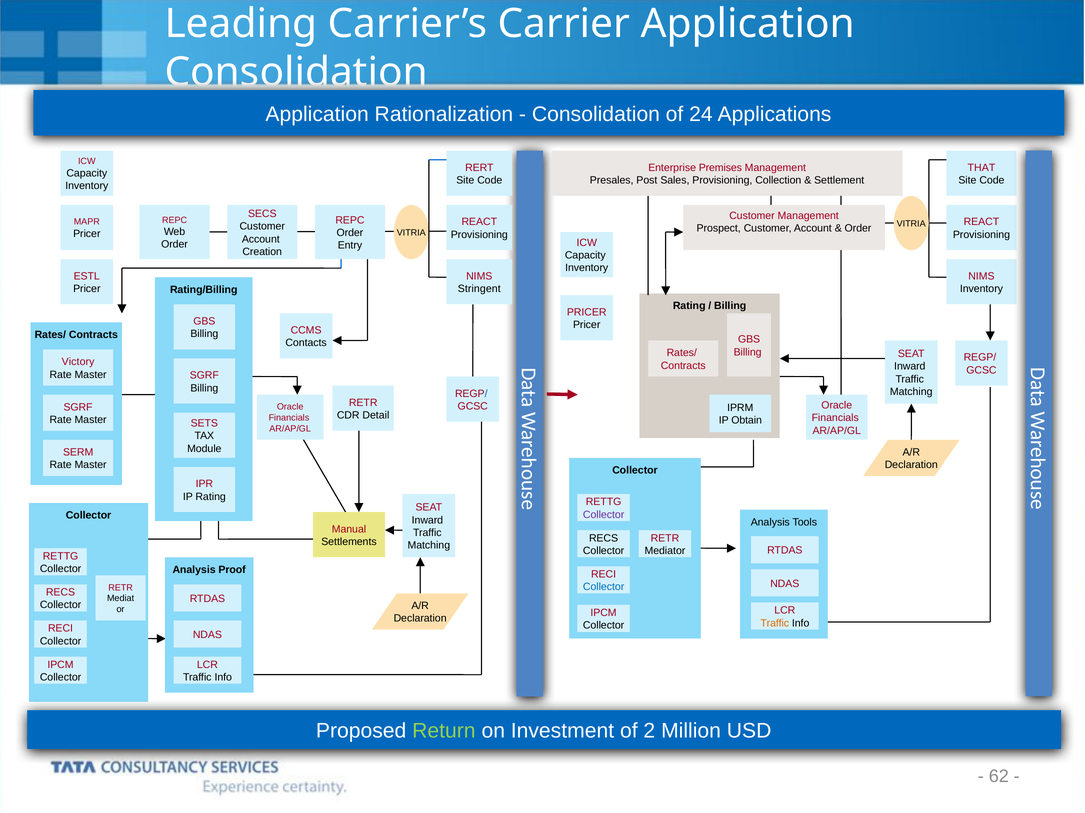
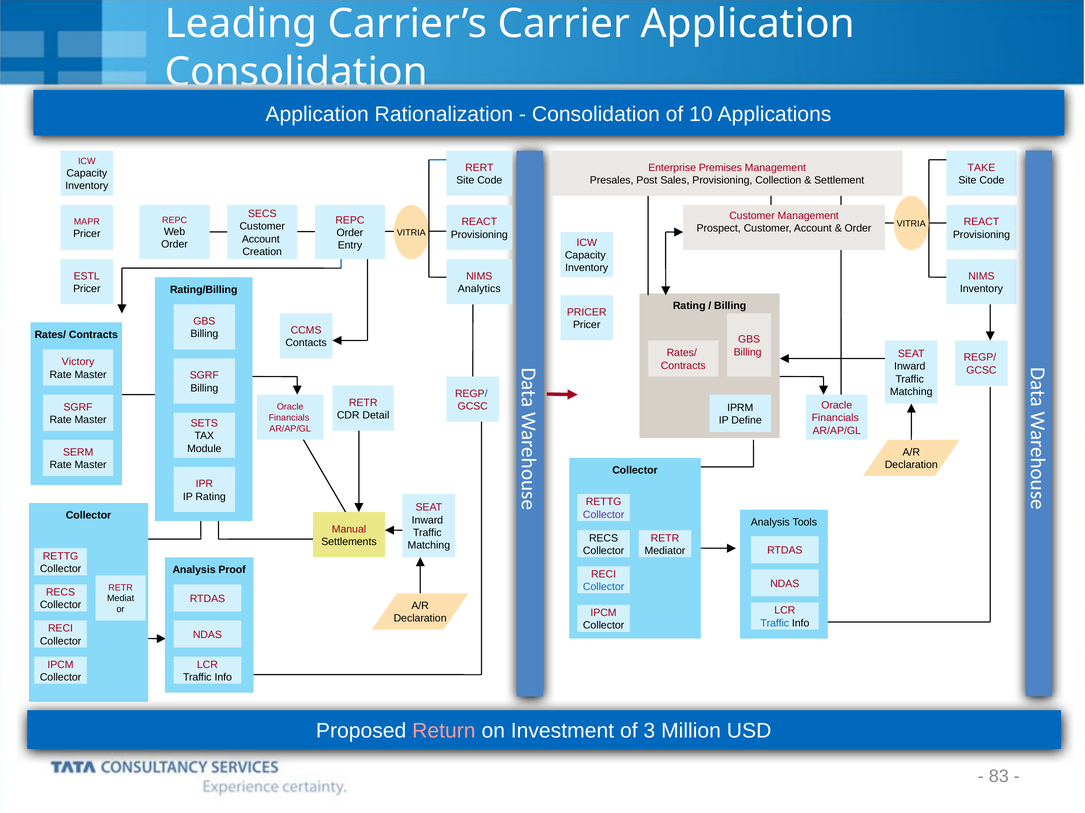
24: 24 -> 10 (701, 114)
THAT: THAT -> TAKE (981, 168)
Stringent: Stringent -> Analytics (479, 289)
Obtain: Obtain -> Define (747, 421)
Traffic colour: orange -> blue (775, 624)
Return colour: light green -> pink (444, 732)
2: 2 -> 3 (649, 732)
62: 62 -> 83 (999, 777)
